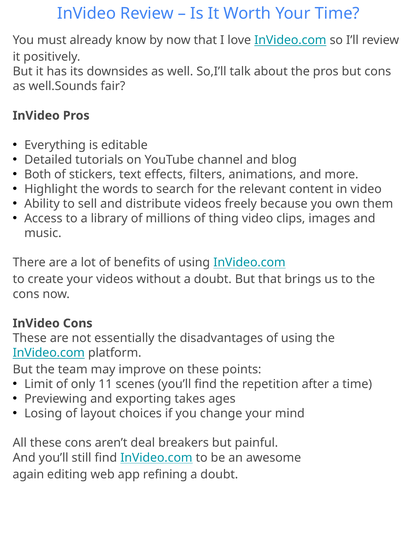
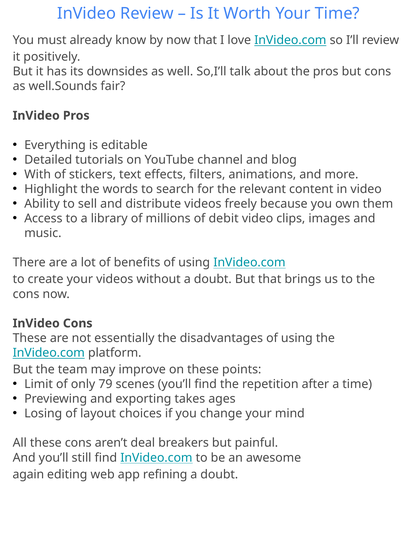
Both: Both -> With (38, 175)
thing: thing -> debit (224, 219)
11: 11 -> 79 (105, 385)
